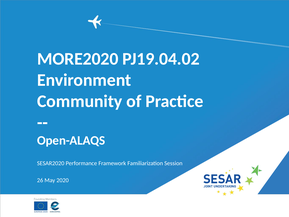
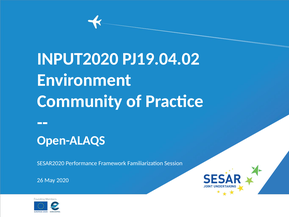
MORE2020: MORE2020 -> INPUT2020 (78, 59)
